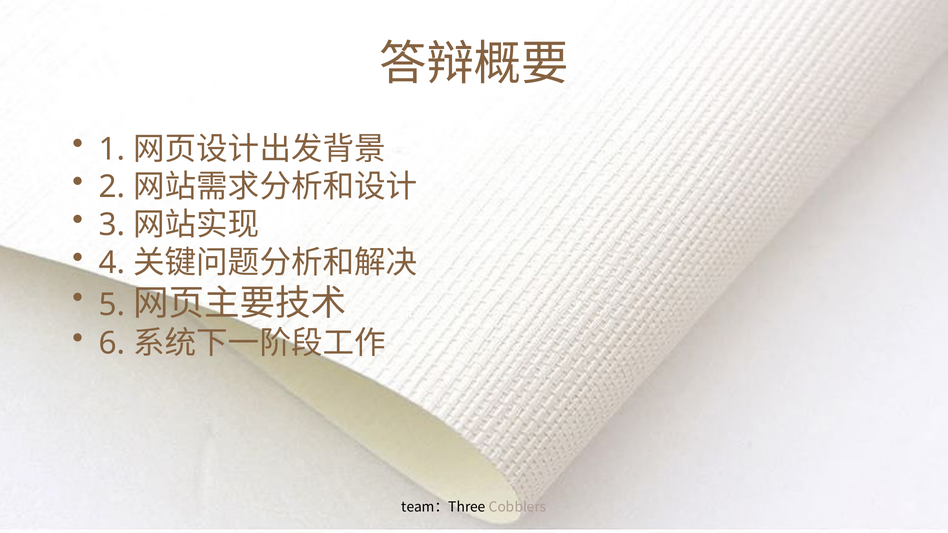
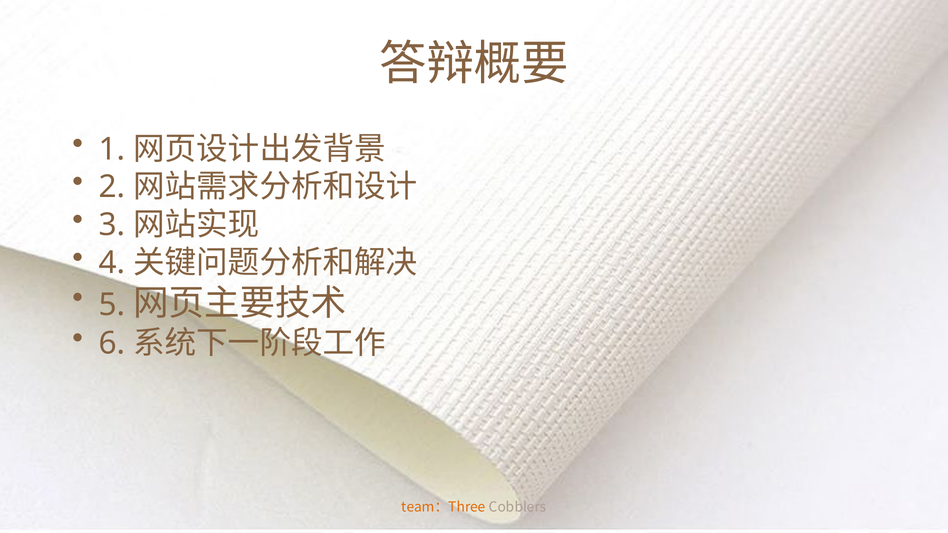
team：Three colour: black -> orange (444, 508)
